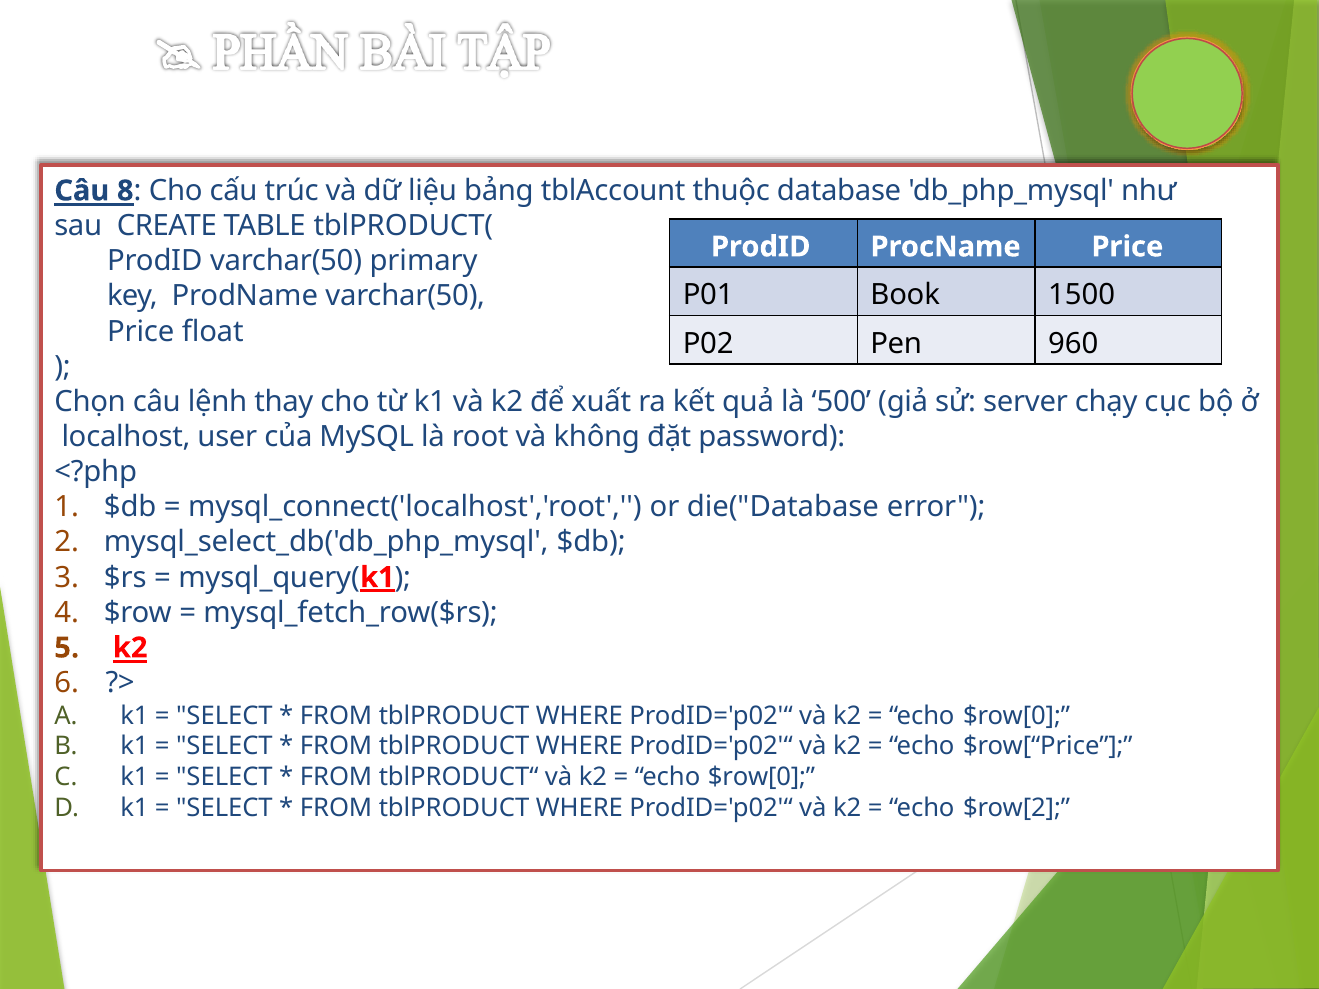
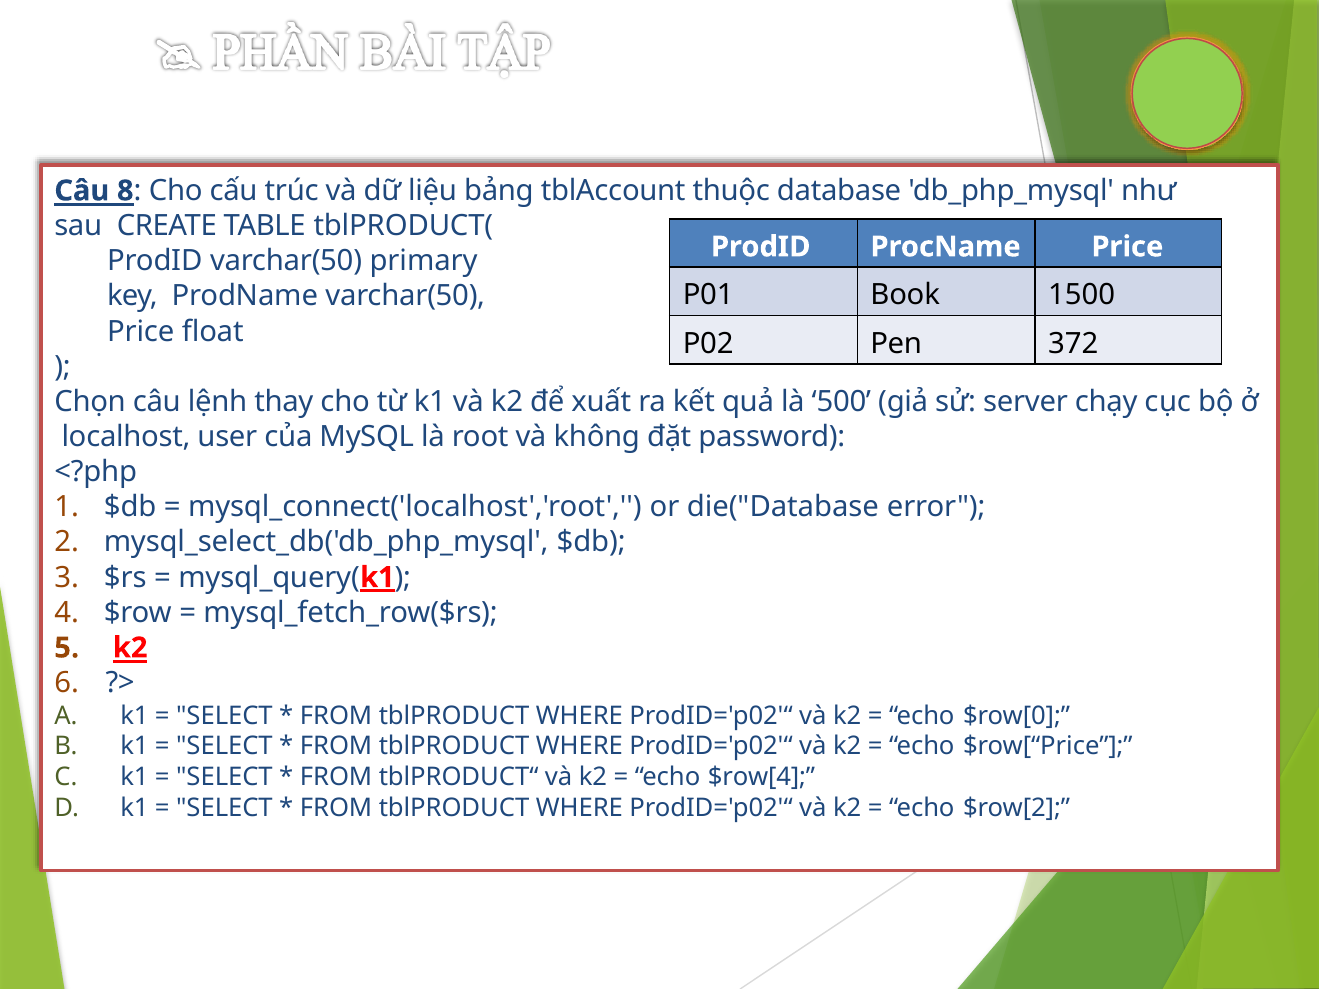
960: 960 -> 372 (1073, 344)
$row[0: $row[0 -> $row[4 (761, 777)
